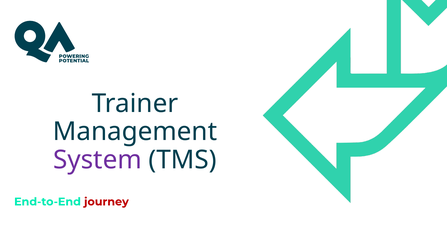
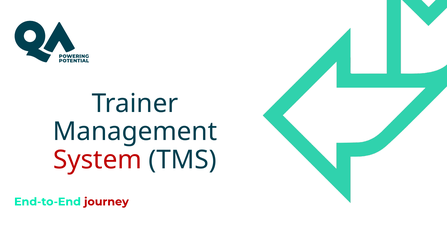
System colour: purple -> red (98, 160)
